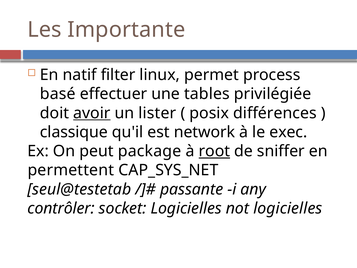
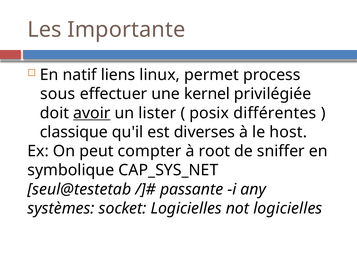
filter: filter -> liens (118, 75)
basé: basé -> sous (58, 94)
tables: tables -> kernel (207, 94)
différences: différences -> différentes (275, 113)
network: network -> diverses (204, 132)
exec: exec -> host (288, 132)
package: package -> compter (150, 151)
root underline: present -> none (214, 151)
permettent: permettent -> symbolique (71, 170)
contrôler: contrôler -> systèmes (61, 208)
